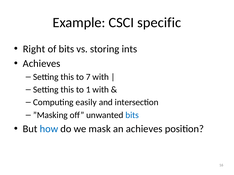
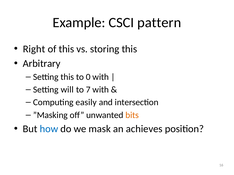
specific: specific -> pattern (159, 23)
of bits: bits -> this (66, 49)
storing ints: ints -> this (129, 49)
Achieves: Achieves -> Arbitrary (42, 64)
7: 7 -> 0 (88, 77)
this: this -> will (67, 90)
1: 1 -> 7 (88, 90)
bits colour: blue -> orange (132, 115)
